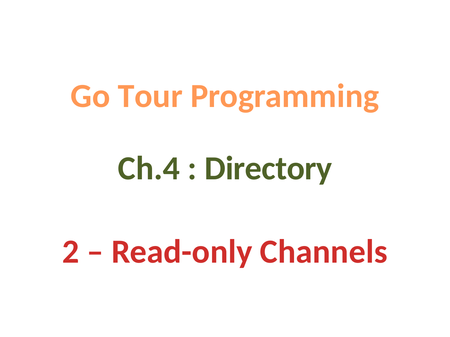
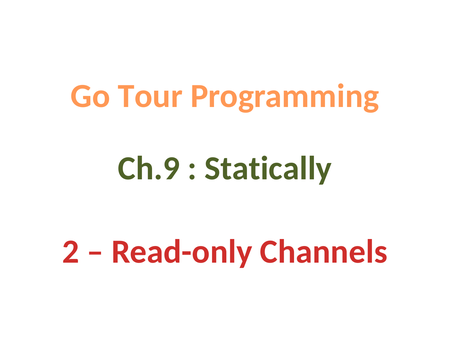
Ch.4: Ch.4 -> Ch.9 (149, 169)
Directory: Directory -> Statically (268, 169)
